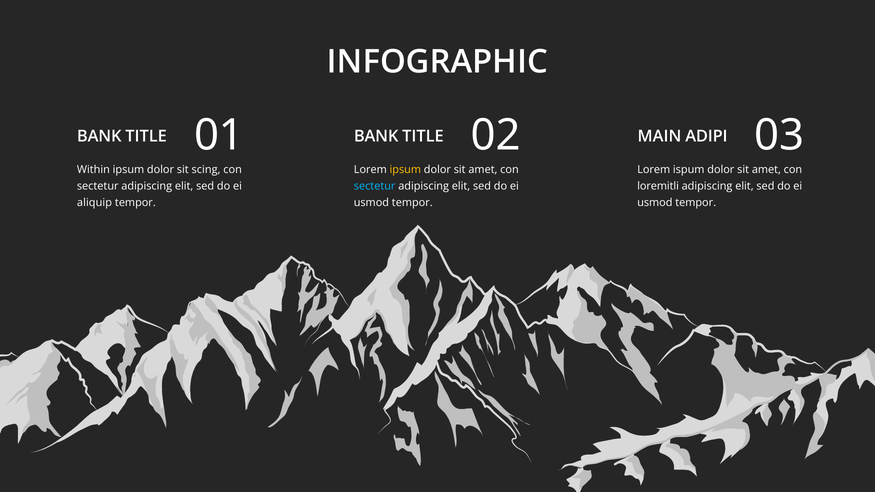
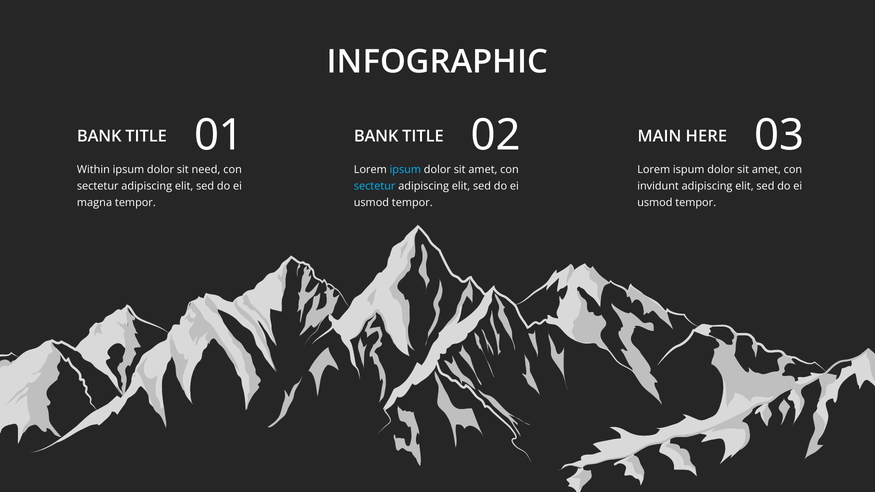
ADIPI: ADIPI -> HERE (706, 136)
scing: scing -> need (206, 170)
ipsum colour: yellow -> light blue (405, 170)
loremitli: loremitli -> invidunt (658, 186)
aliquip: aliquip -> magna (95, 203)
